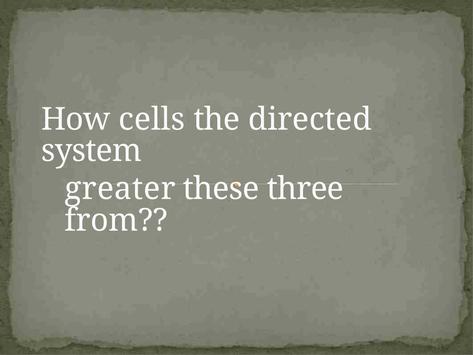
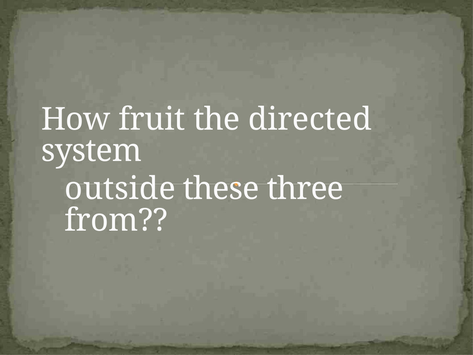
cells: cells -> fruit (152, 119)
greater: greater -> outside (120, 189)
